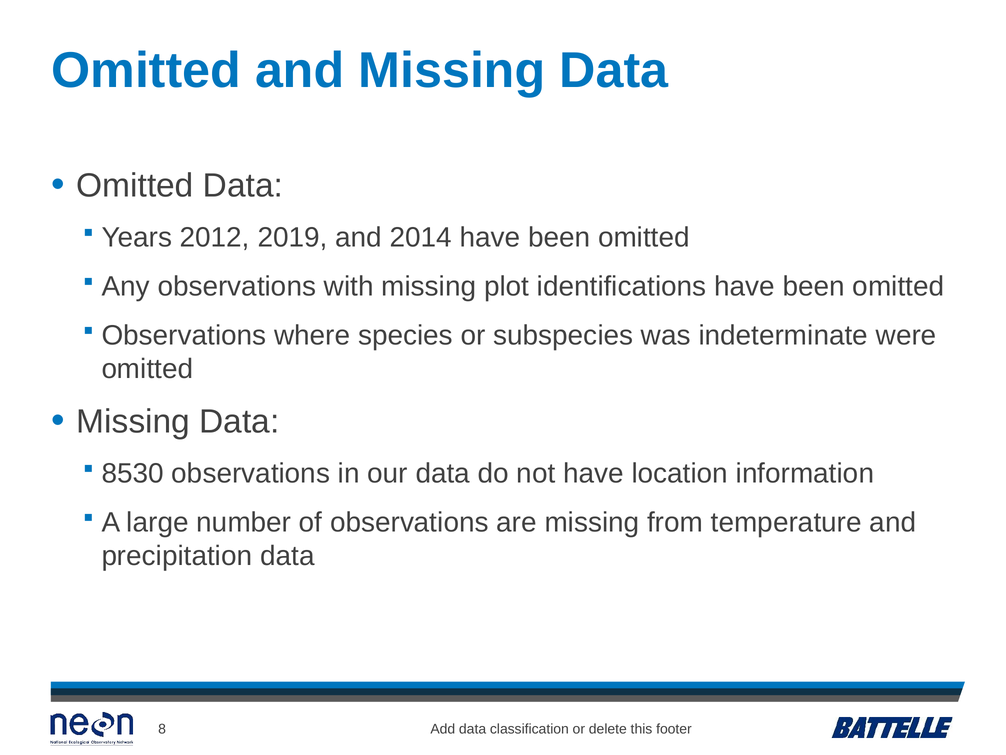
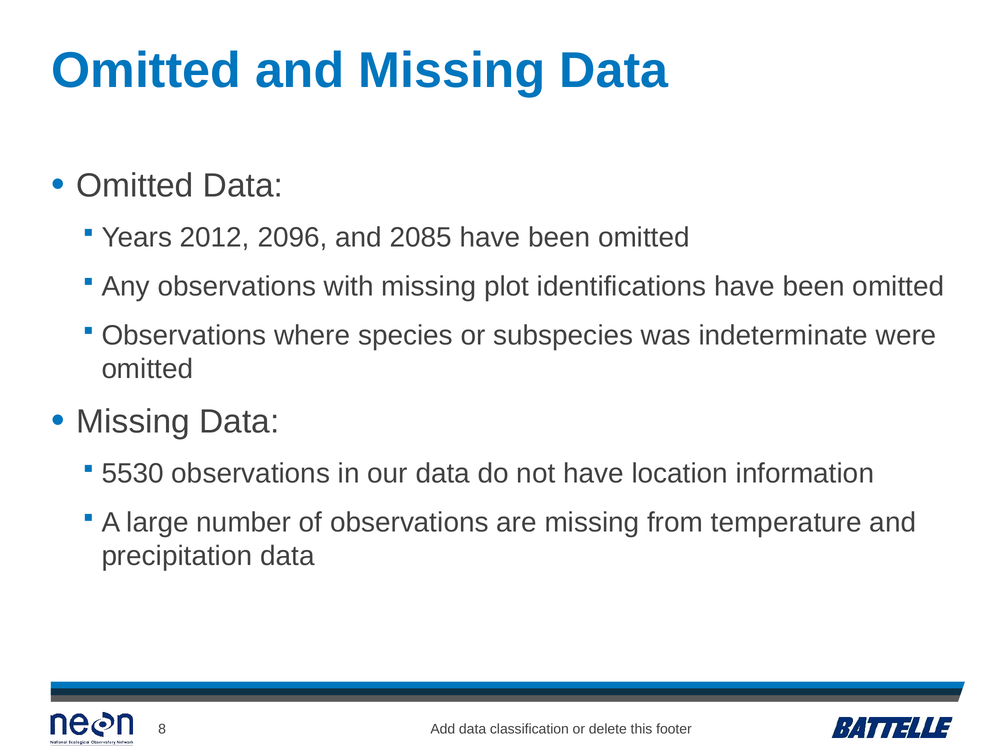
2019: 2019 -> 2096 (293, 237)
2014: 2014 -> 2085 (421, 237)
8530: 8530 -> 5530 (133, 473)
